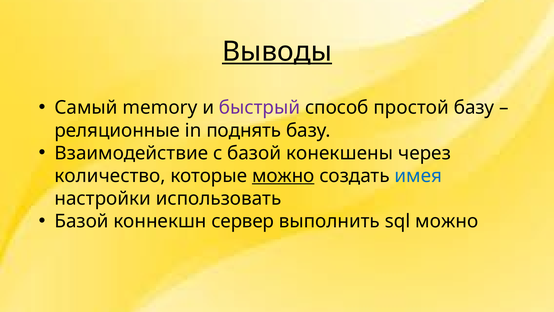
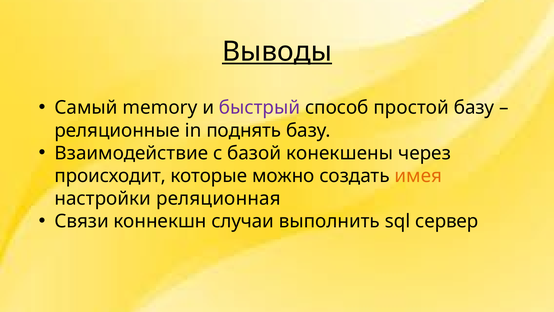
количество: количество -> происходит (110, 176)
можно underline: present -> none (283, 176)
имея colour: blue -> orange (418, 176)
использовать: использовать -> реляционная (218, 198)
Базой: Базой -> Связи (82, 221)
сервер: сервер -> случаи (243, 221)
sql можно: можно -> сервер (447, 221)
